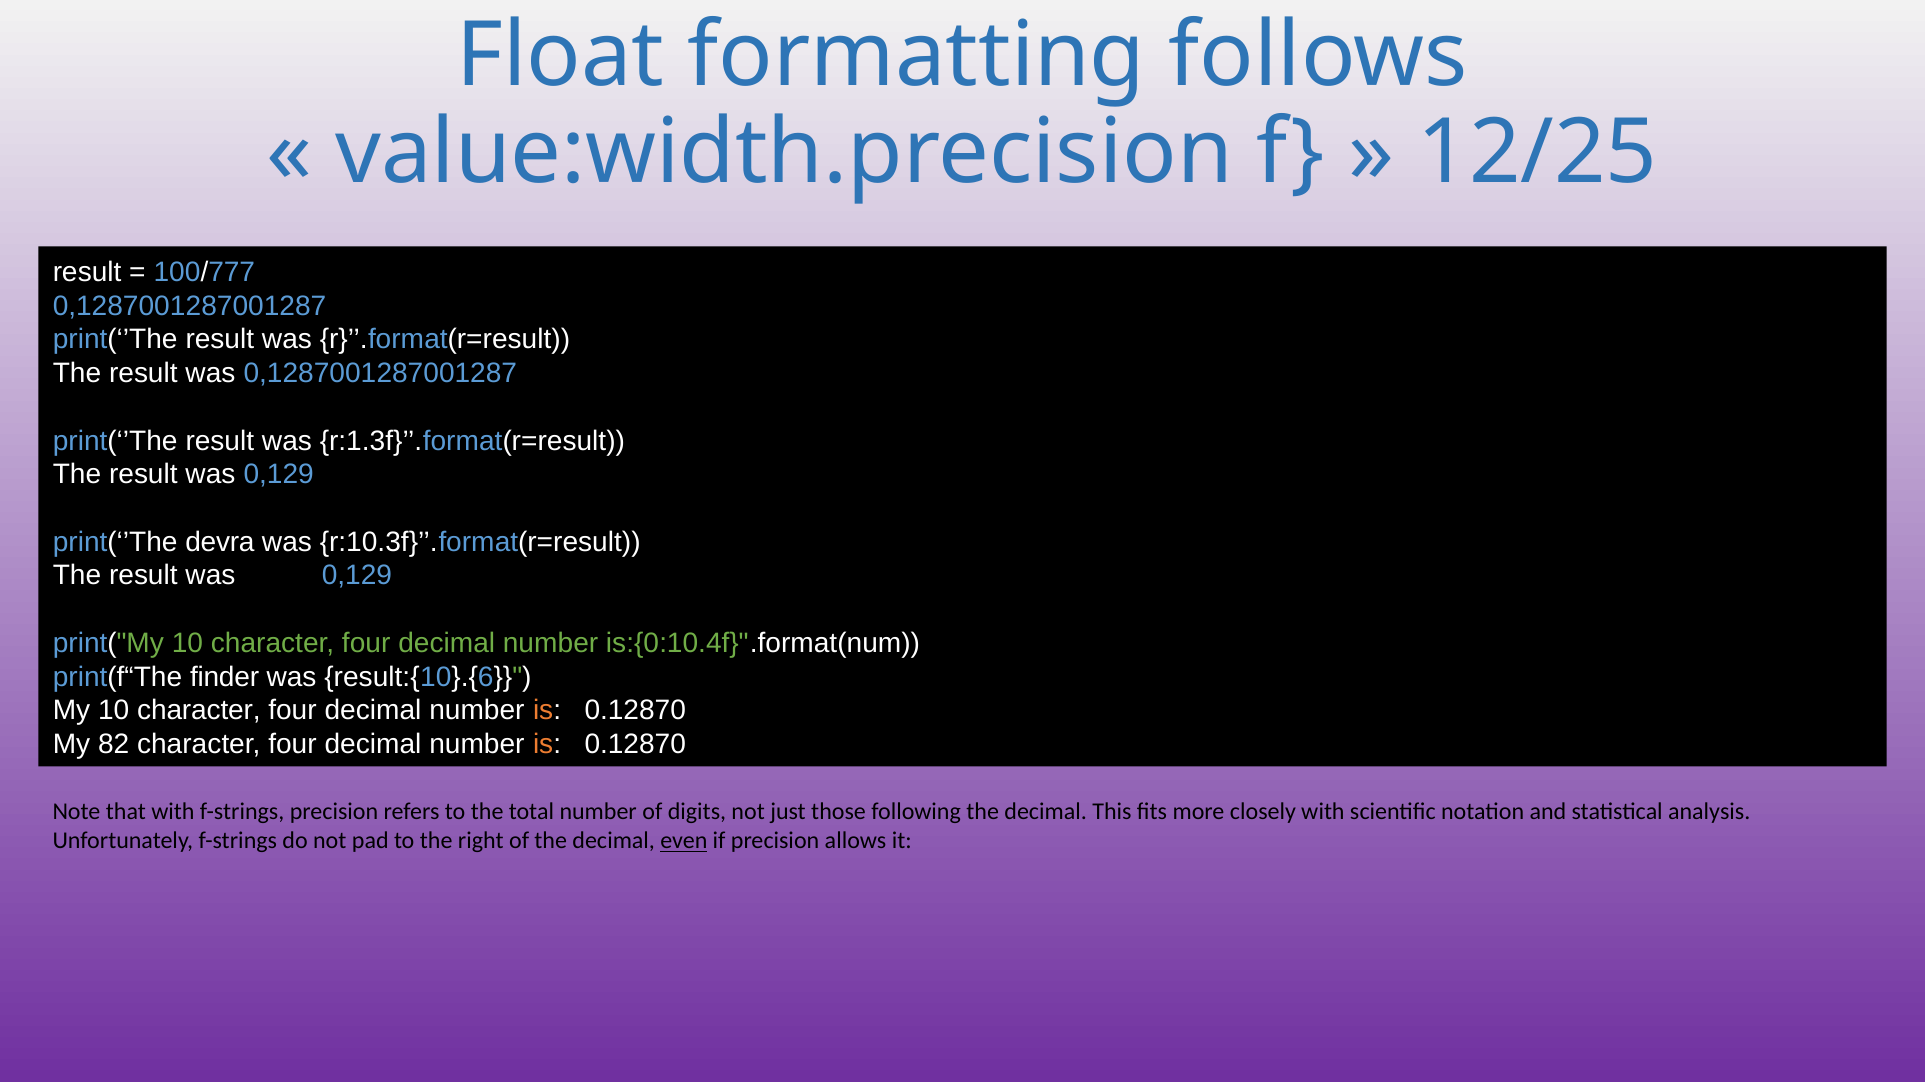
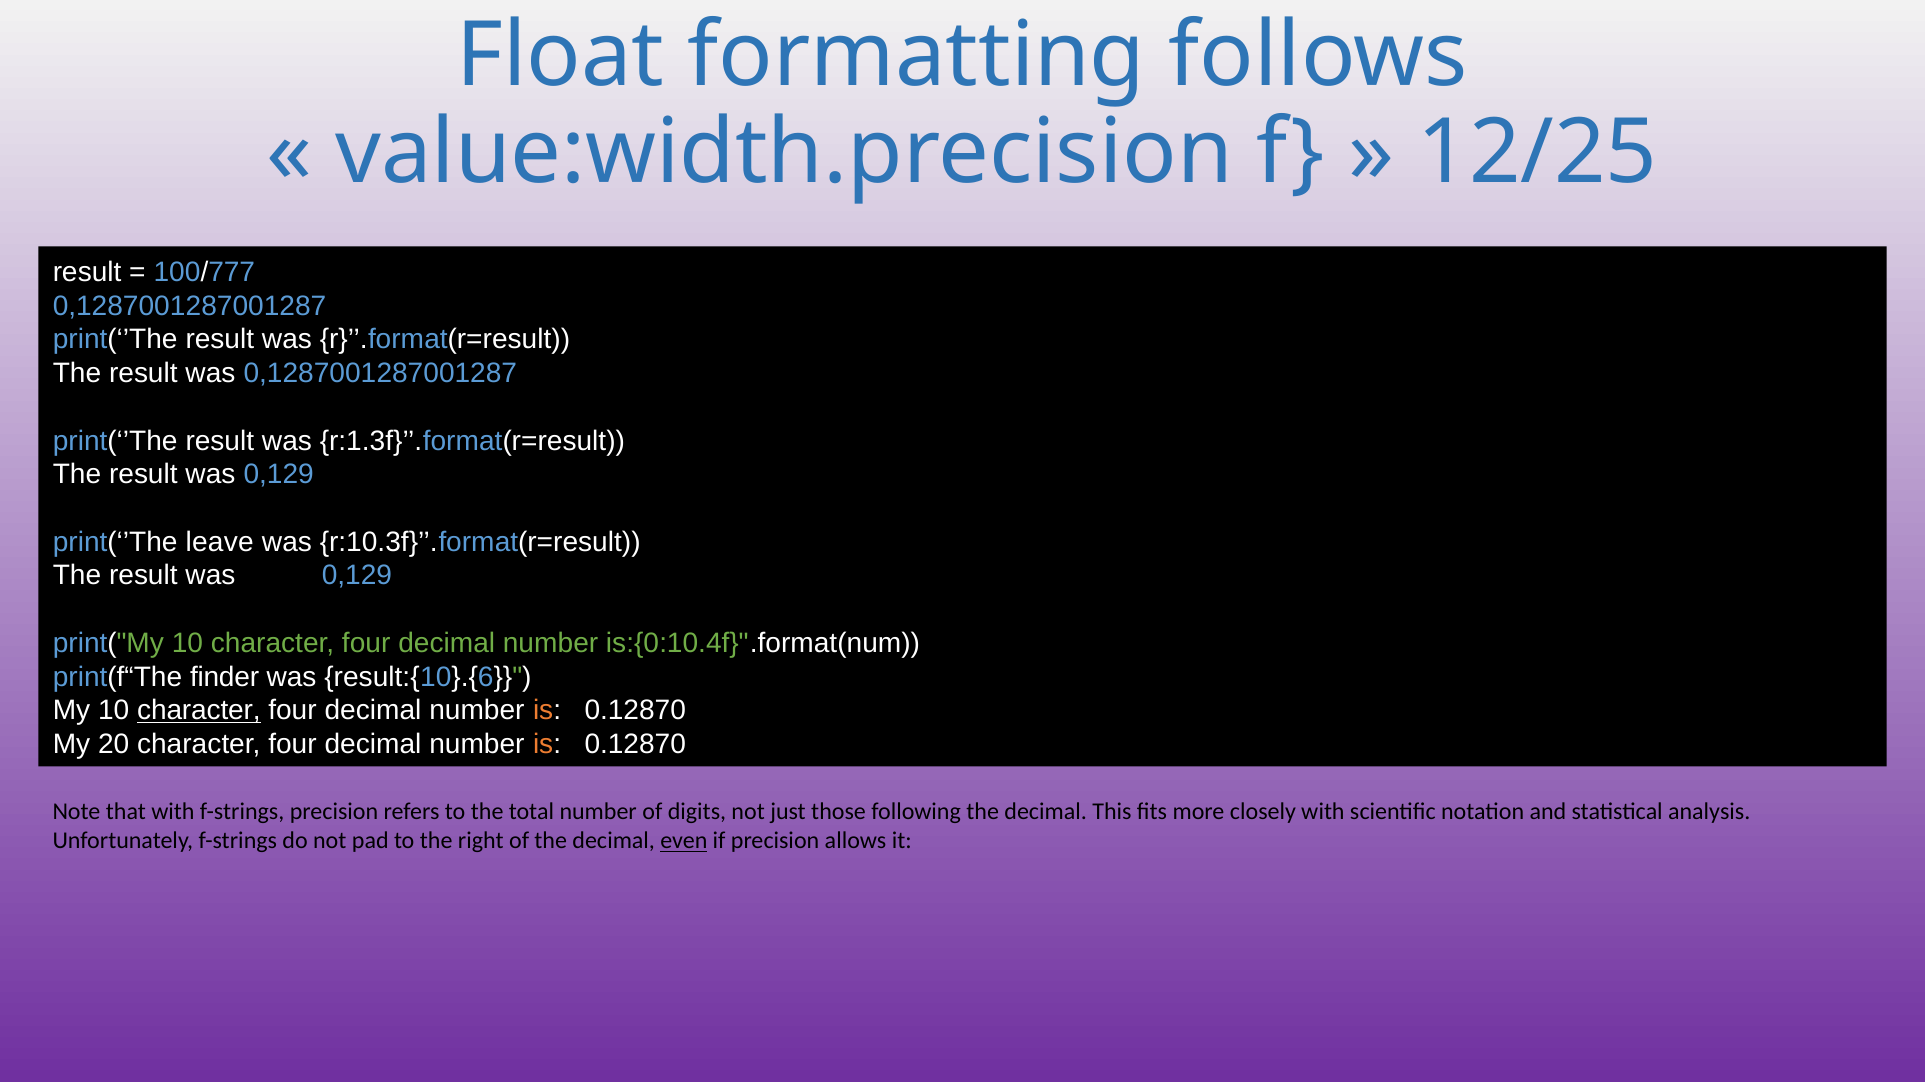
devra: devra -> leave (220, 542)
character underline: none -> present (199, 710)
82: 82 -> 20 (114, 744)
